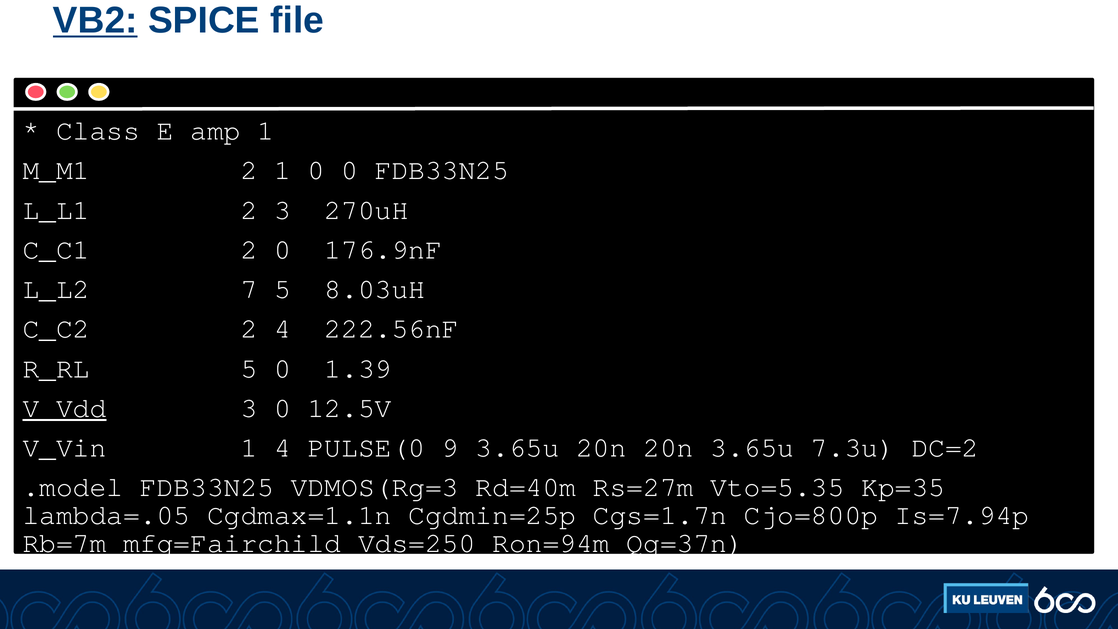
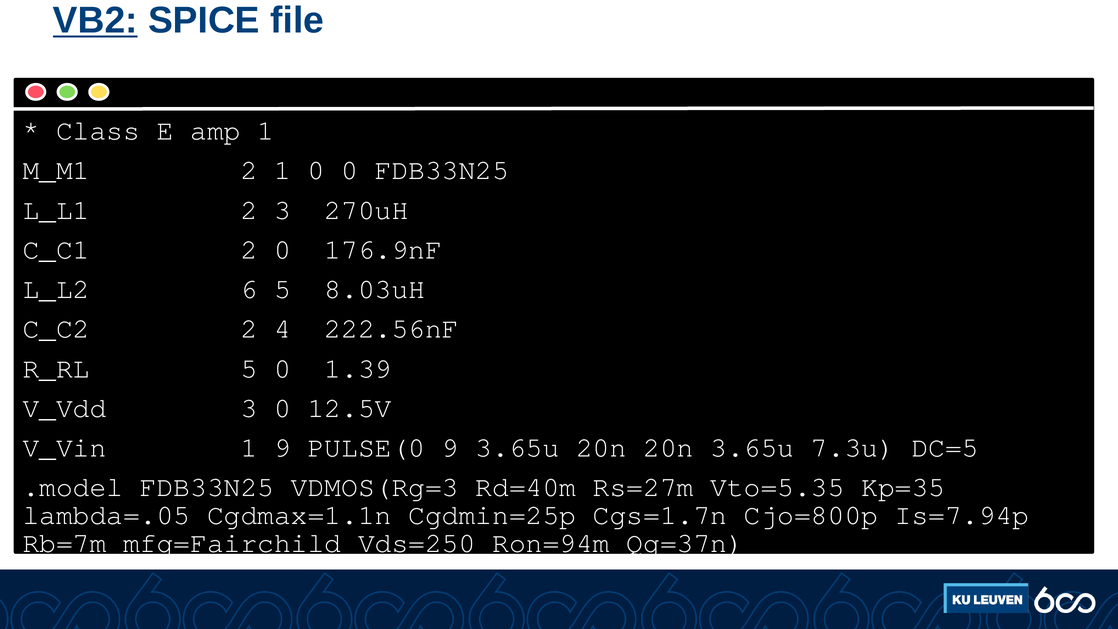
7: 7 -> 6 (249, 289)
V_Vdd underline: present -> none (64, 408)
1 4: 4 -> 9 (283, 448)
DC=2: DC=2 -> DC=5 (945, 448)
